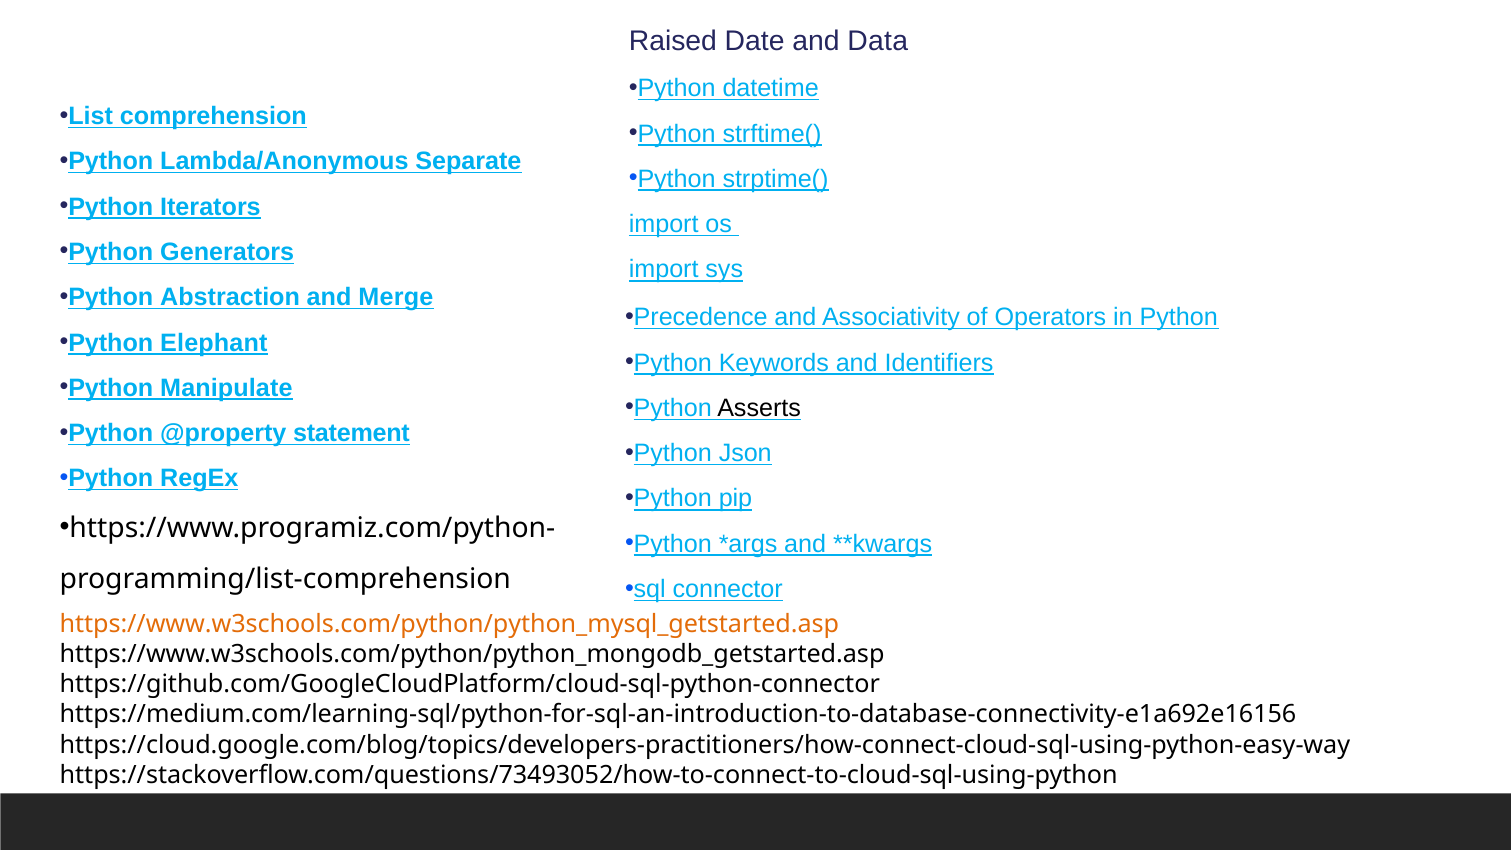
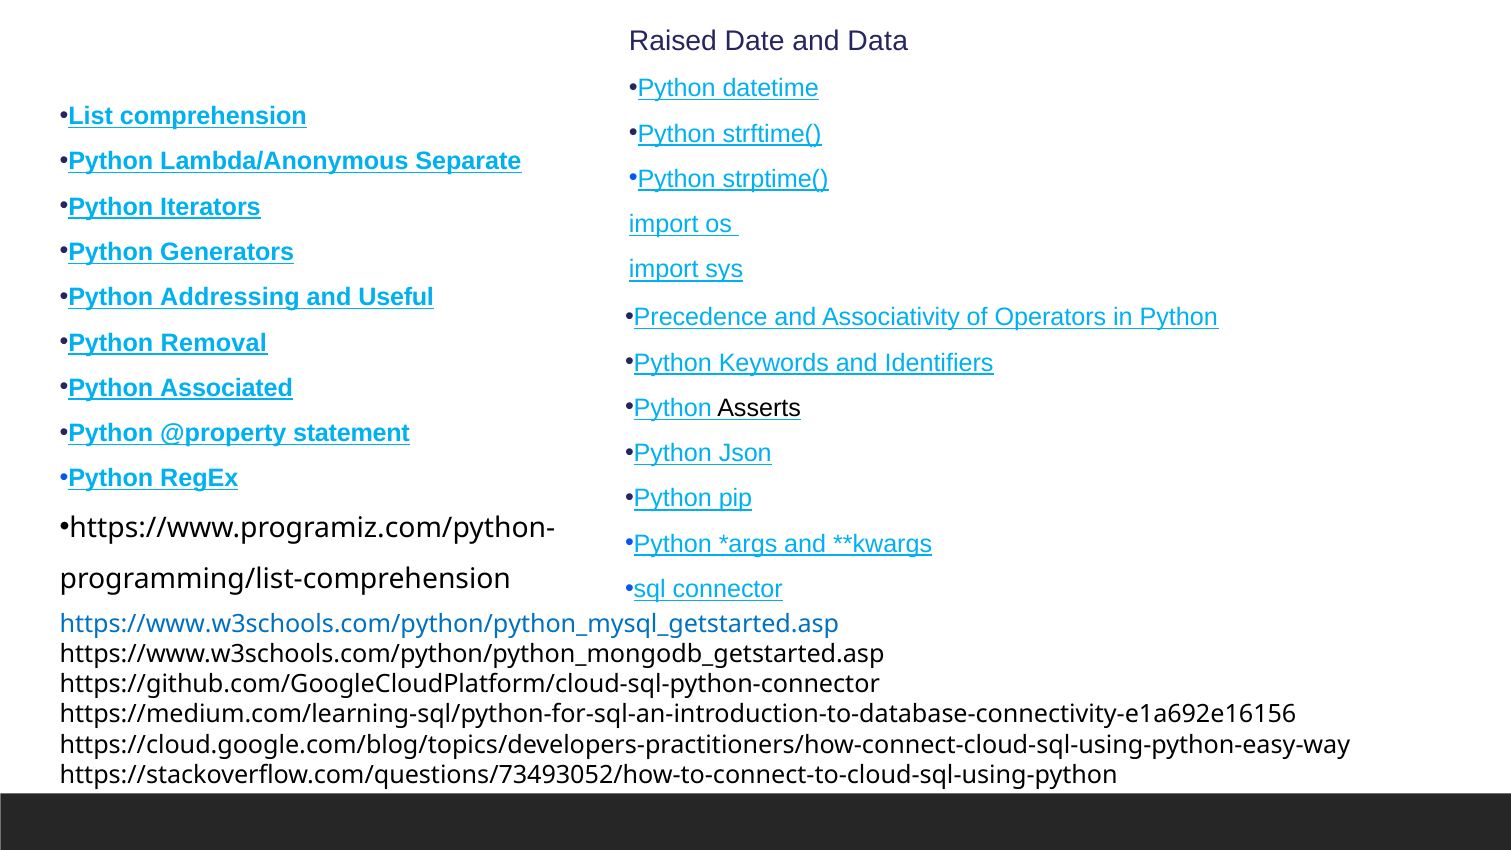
Abstraction: Abstraction -> Addressing (230, 297)
Merge: Merge -> Useful (396, 297)
Elephant: Elephant -> Removal (214, 343)
Manipulate: Manipulate -> Associated (227, 388)
https://www.w3schools.com/python/python_mysql_getstarted.asp colour: orange -> blue (449, 624)
